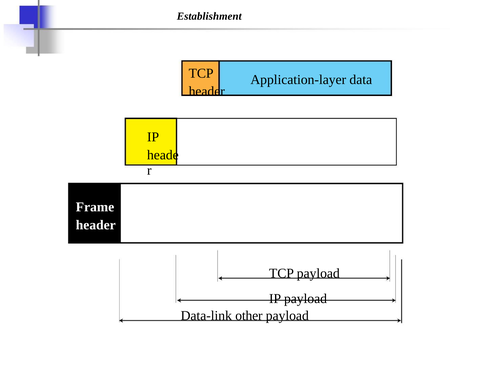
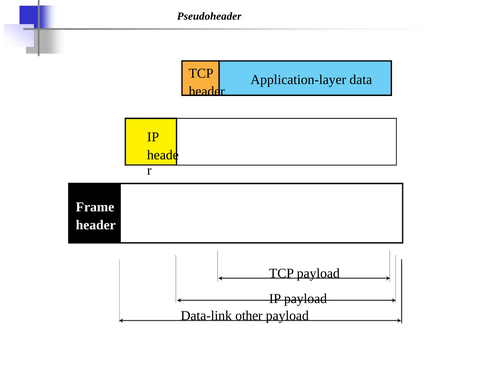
Establishment: Establishment -> Pseudoheader (209, 16)
